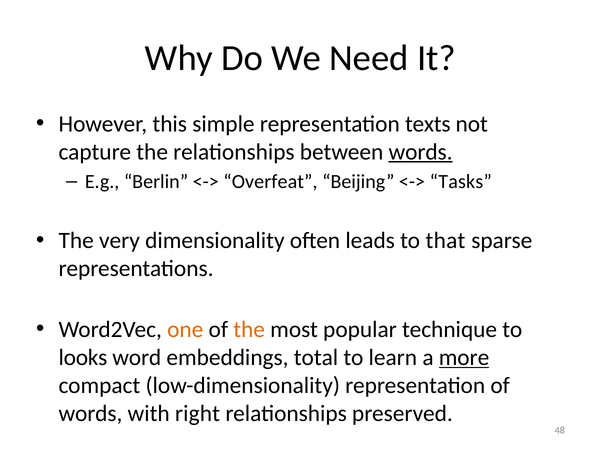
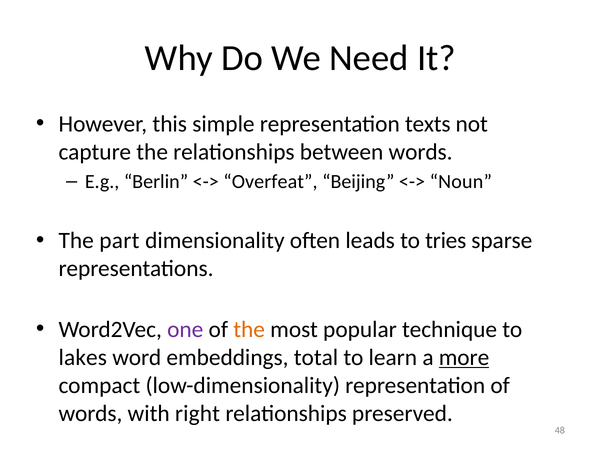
words underline: present -> none (421, 152)
Tasks: Tasks -> Noun (461, 182)
very: very -> part (119, 241)
that: that -> tries (446, 241)
one colour: orange -> purple (185, 329)
looks: looks -> lakes (83, 357)
